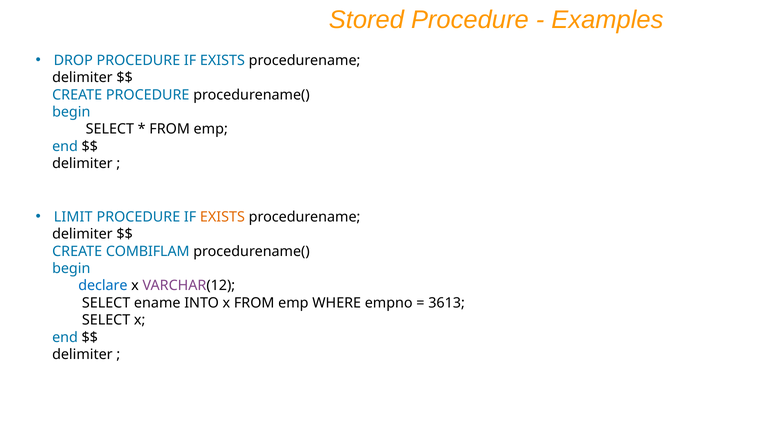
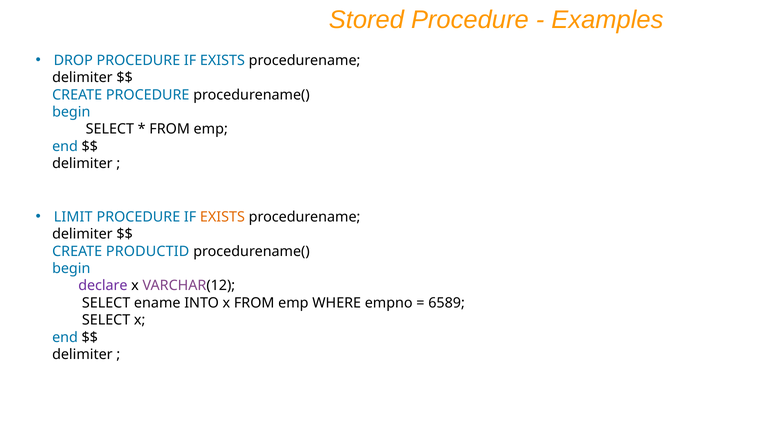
COMBIFLAM: COMBIFLAM -> PRODUCTID (148, 251)
declare colour: blue -> purple (103, 286)
3613: 3613 -> 6589 (447, 303)
